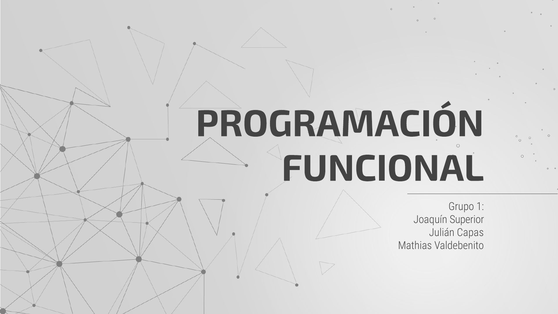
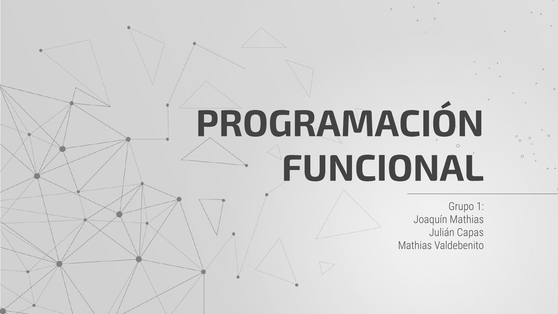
Joaquín Superior: Superior -> Mathias (467, 219)
